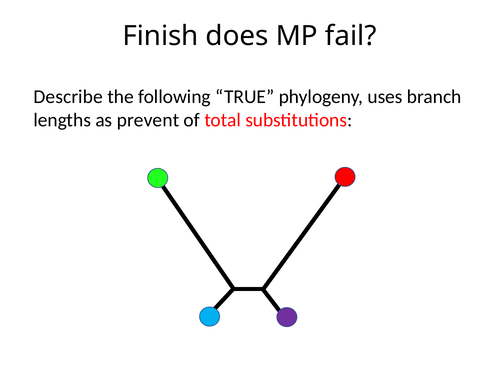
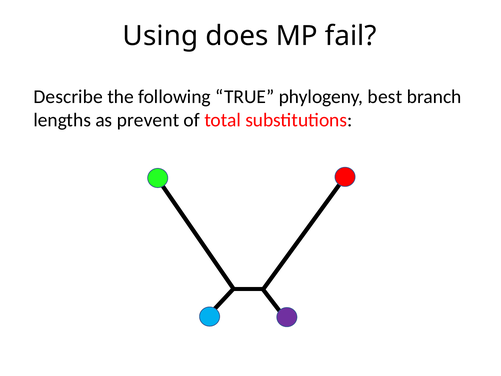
Finish: Finish -> Using (160, 36)
uses: uses -> best (385, 97)
